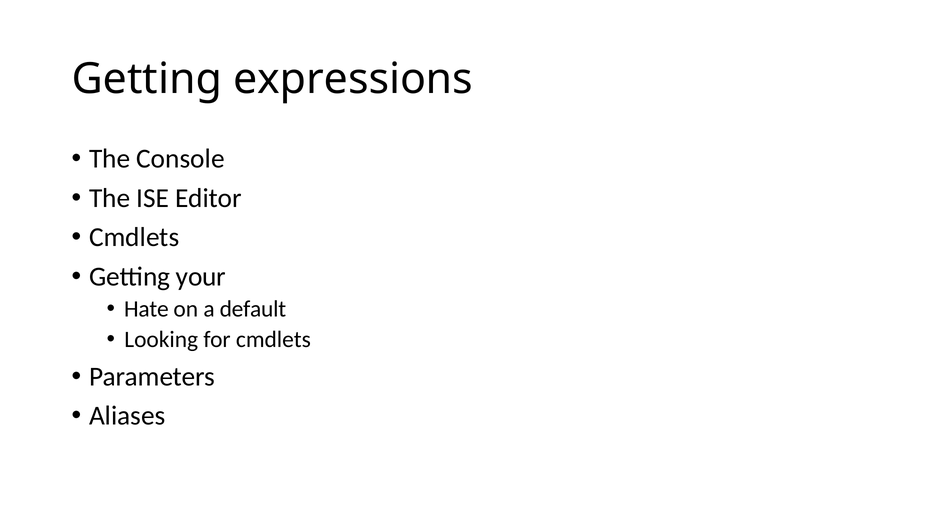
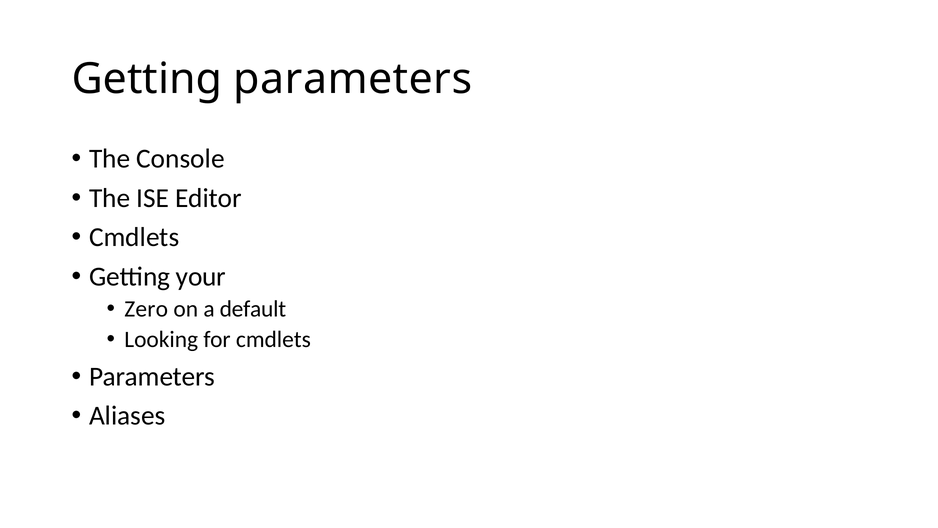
Getting expressions: expressions -> parameters (353, 79)
Hate: Hate -> Zero (146, 309)
